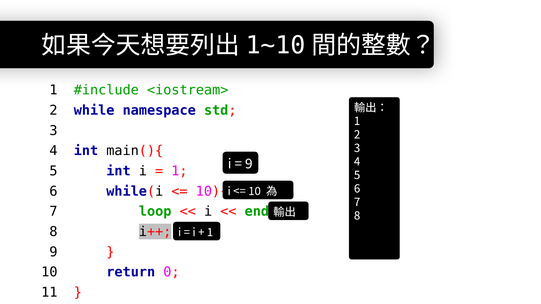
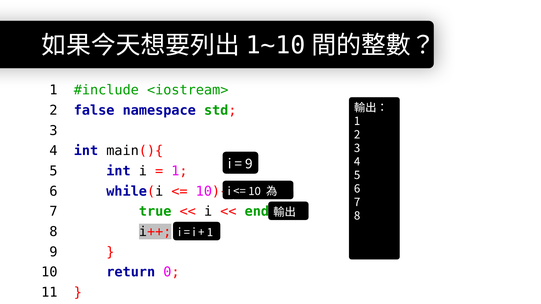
while: while -> false (94, 111)
loop: loop -> true (155, 212)
